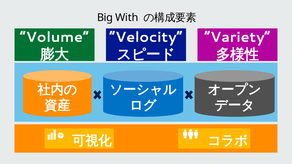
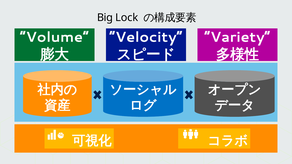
With: With -> Lock (127, 18)
